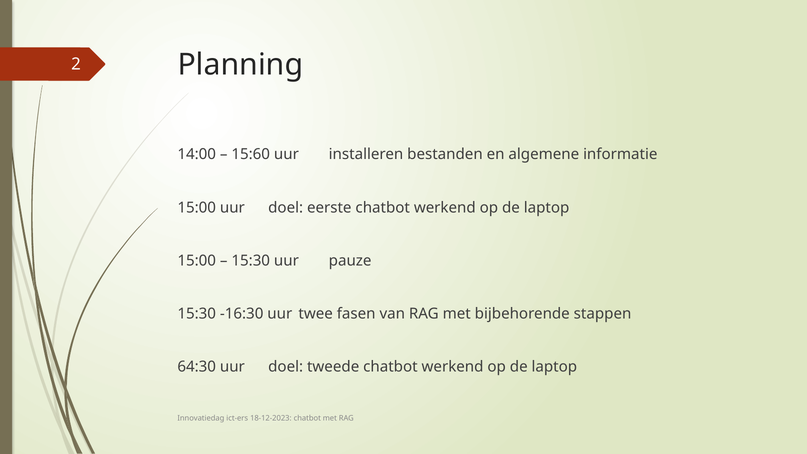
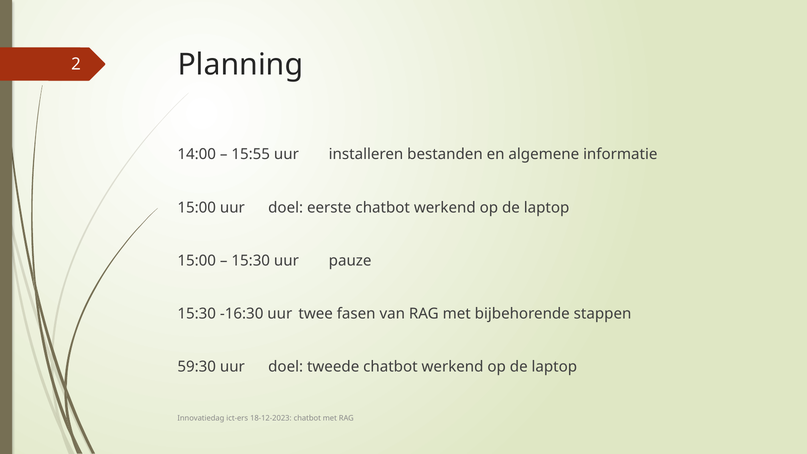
15:60: 15:60 -> 15:55 (251, 154)
64:30: 64:30 -> 59:30 (197, 367)
